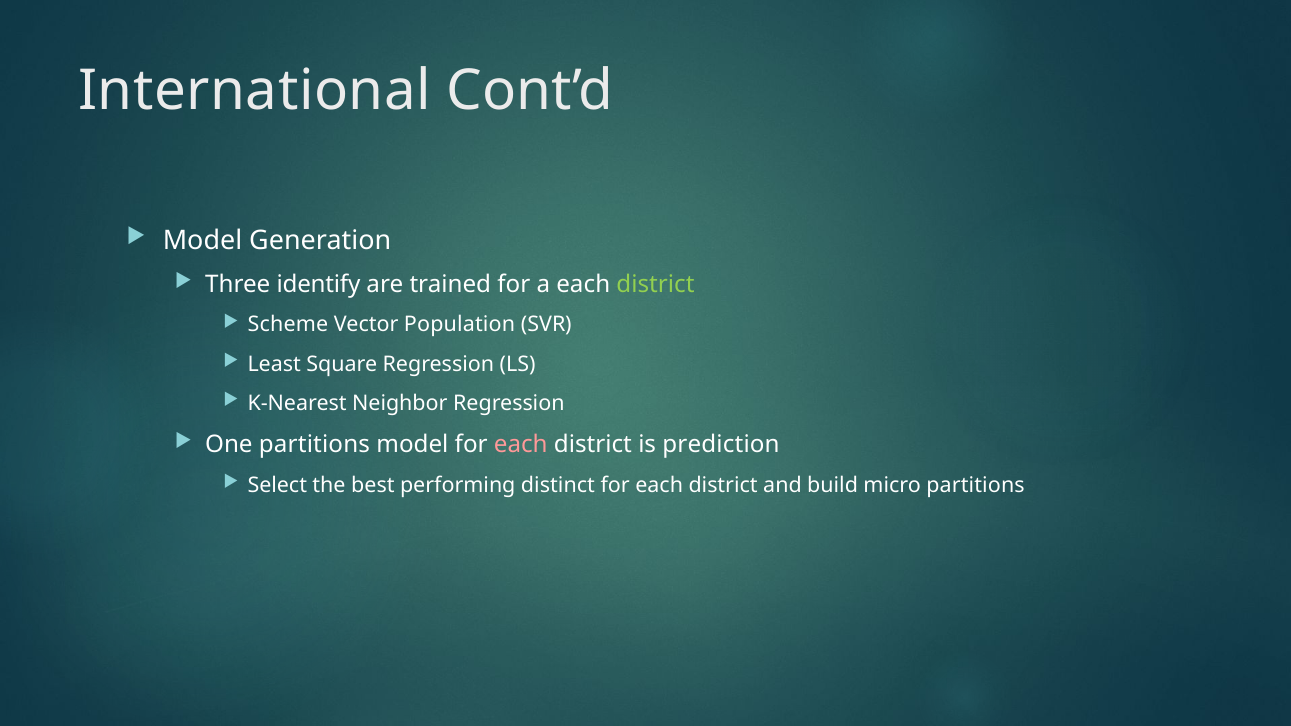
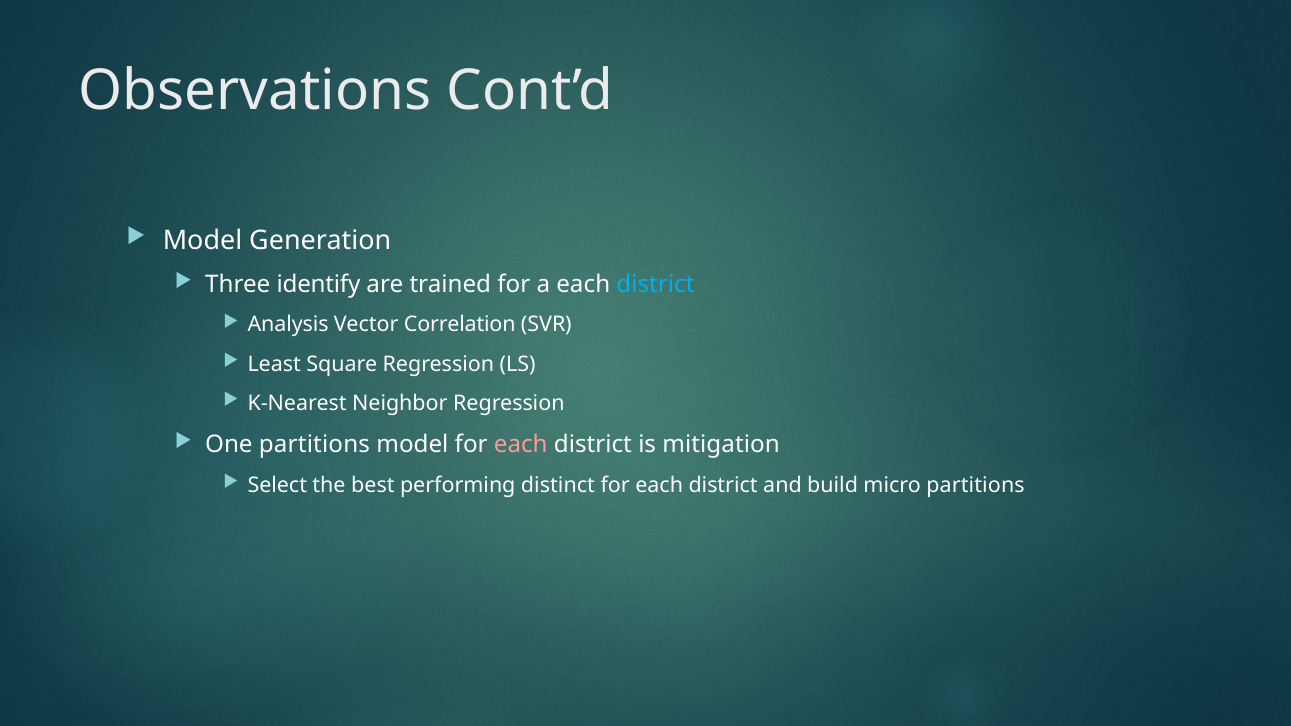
International: International -> Observations (255, 91)
district colour: light green -> light blue (655, 284)
Scheme: Scheme -> Analysis (288, 325)
Population: Population -> Correlation (460, 325)
prediction: prediction -> mitigation (721, 444)
